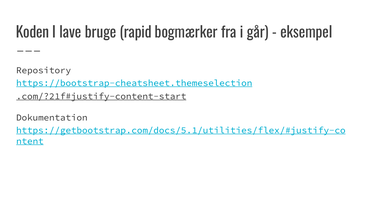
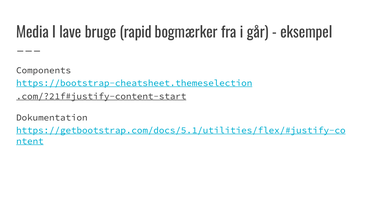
Koden: Koden -> Media (32, 33)
Repository: Repository -> Components (44, 70)
